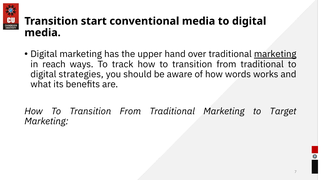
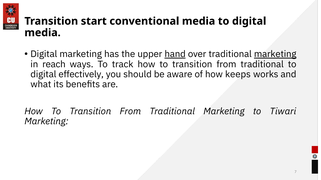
hand underline: none -> present (175, 54)
strategies: strategies -> effectively (81, 74)
words: words -> keeps (238, 74)
Target: Target -> Tiwari (283, 112)
